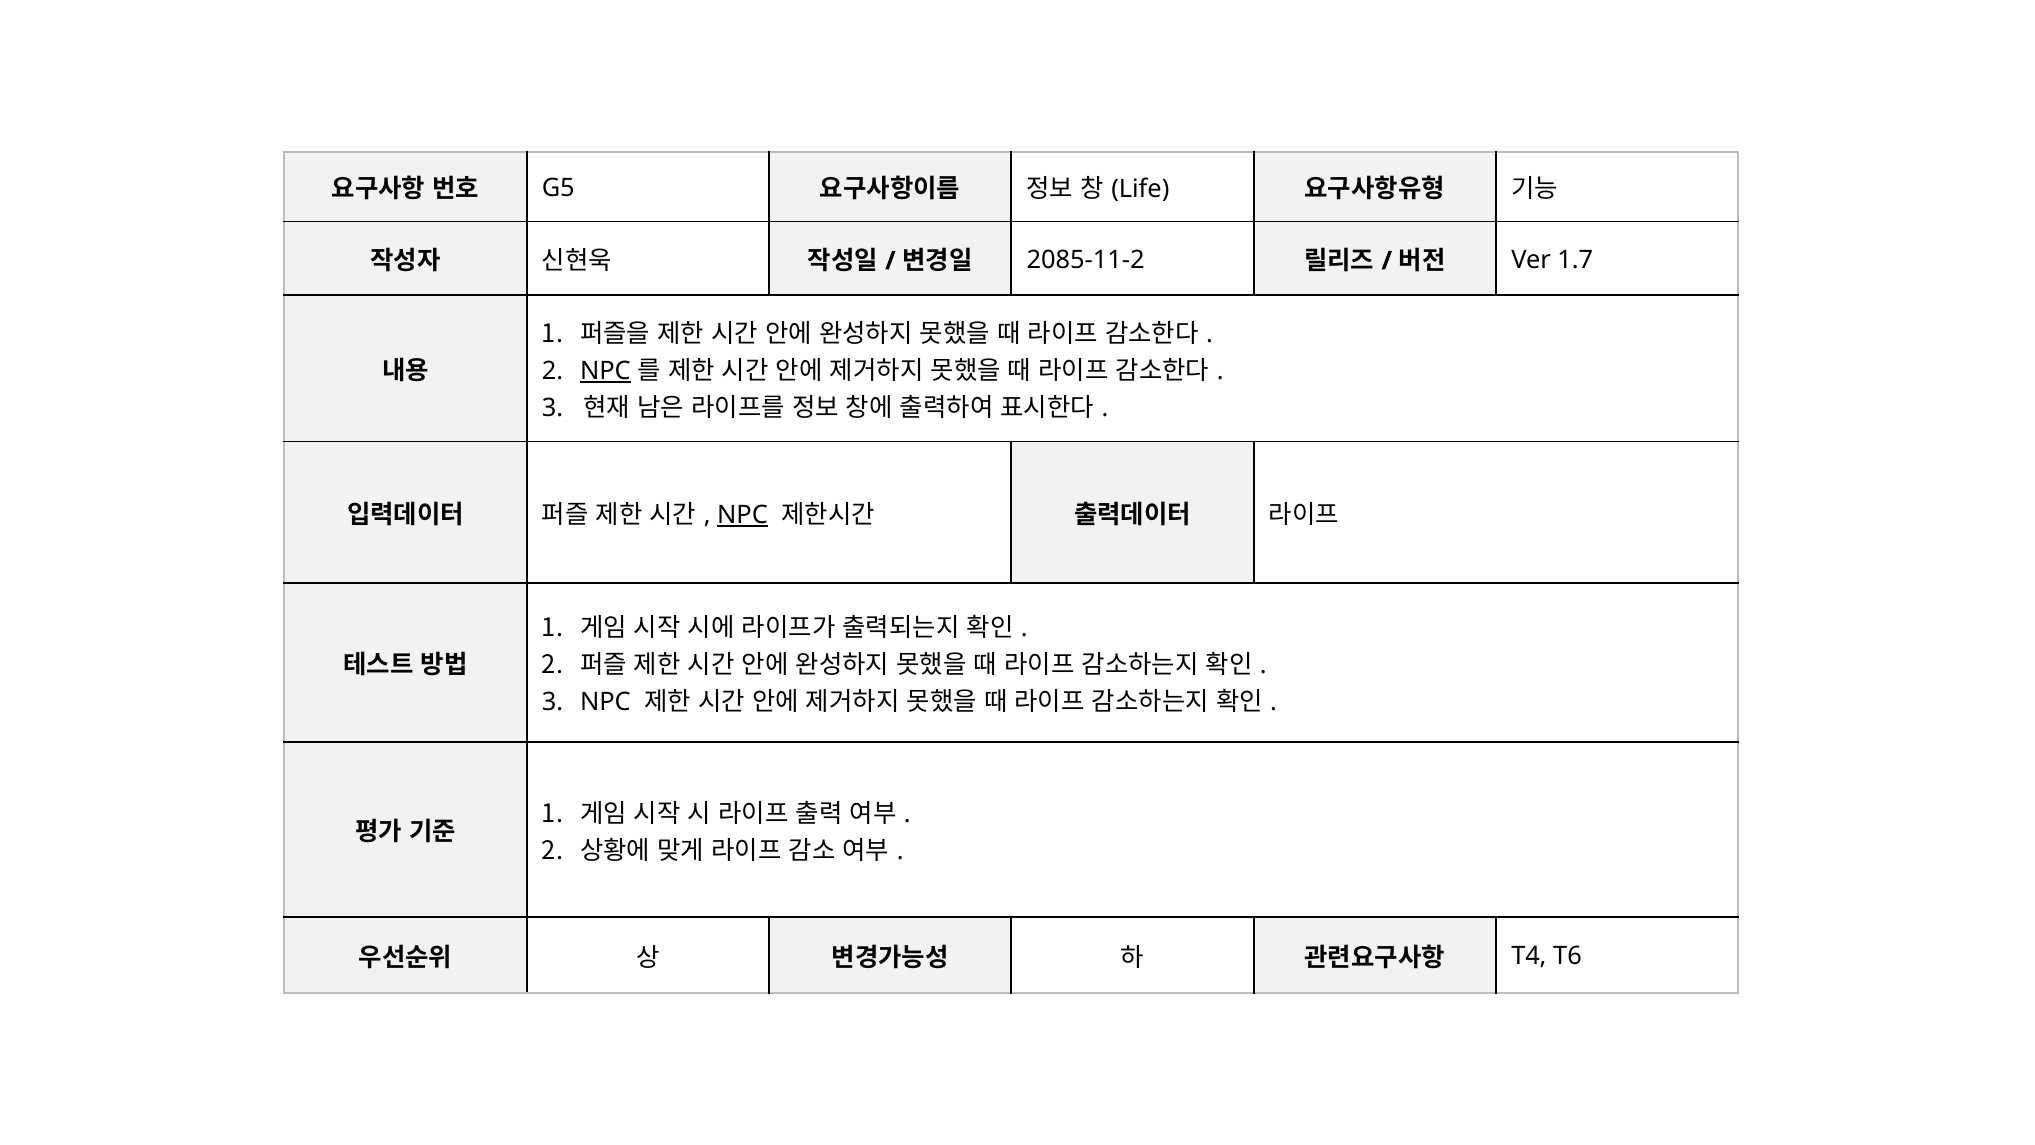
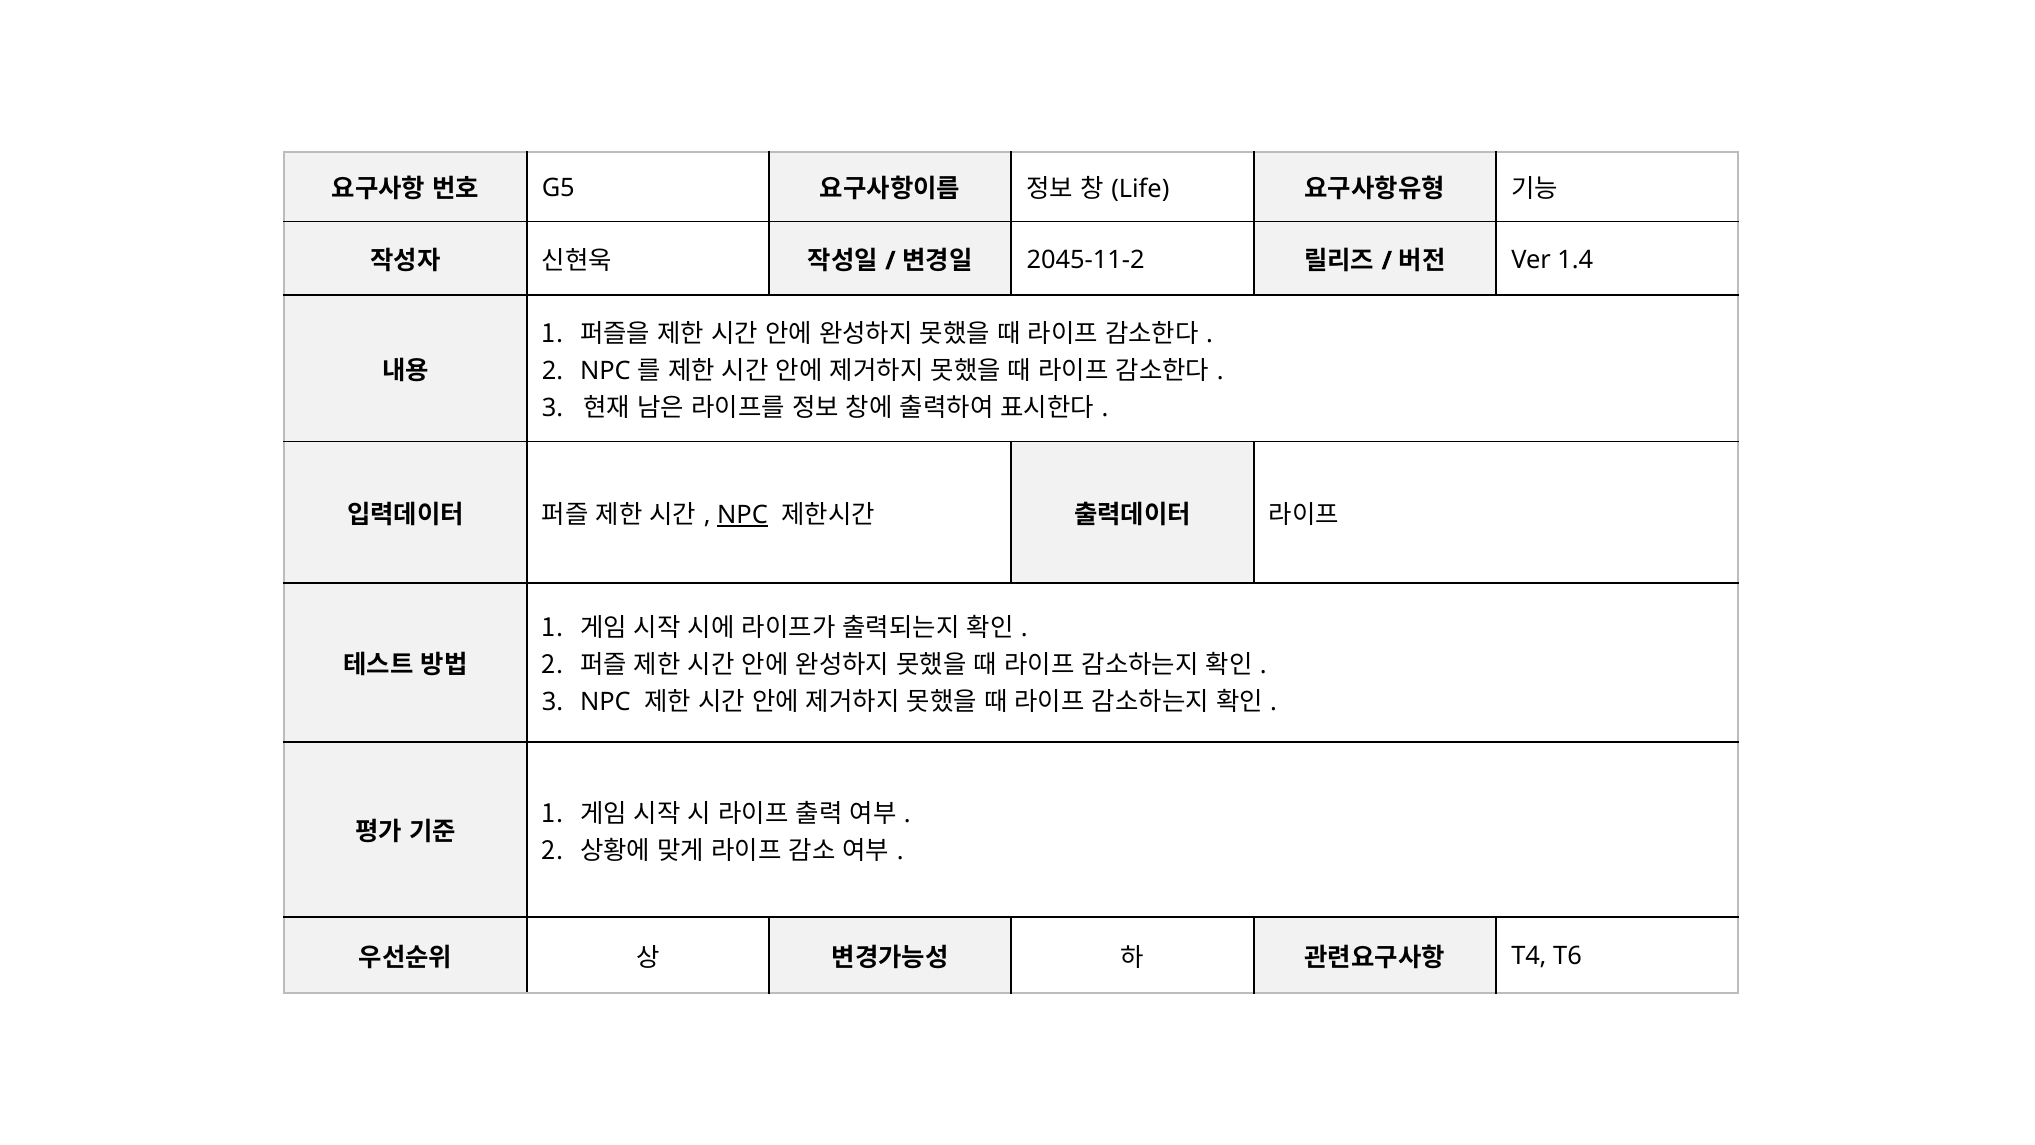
2085-11-2: 2085-11-2 -> 2045-11-2 (1086, 260)
1.7: 1.7 -> 1.4 (1575, 260)
NPC underline: present -> none (605, 371)
